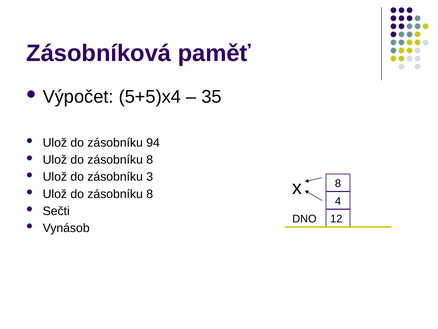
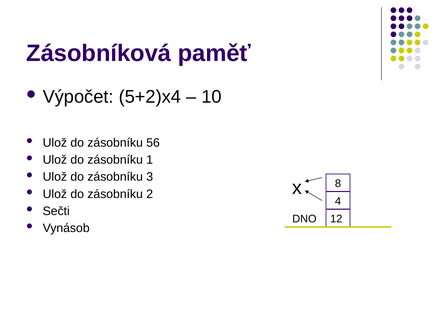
5+5)x4: 5+5)x4 -> 5+2)x4 (150, 97)
35: 35 -> 10 (212, 97)
94: 94 -> 56 (153, 143)
8: 8 -> 1 (150, 160)
8: 8 -> 2 (150, 194)
